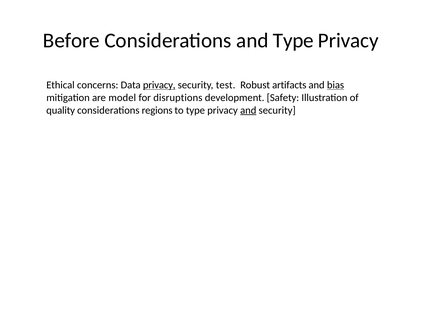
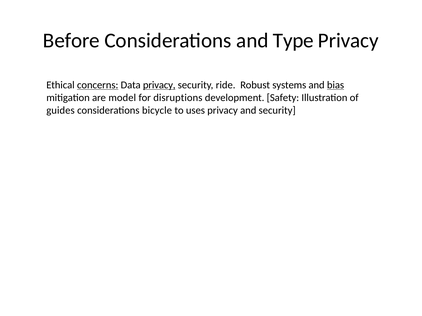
concerns underline: none -> present (98, 85)
test: test -> ride (226, 85)
artifacts: artifacts -> systems (289, 85)
quality: quality -> guides (61, 110)
regions: regions -> bicycle (157, 110)
to type: type -> uses (195, 110)
and underline: present -> none (248, 110)
